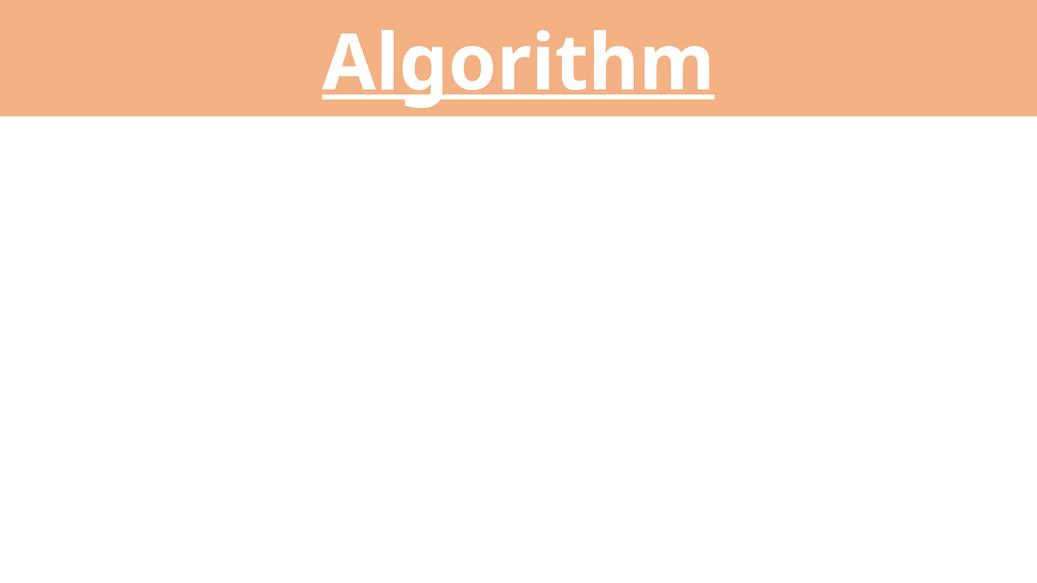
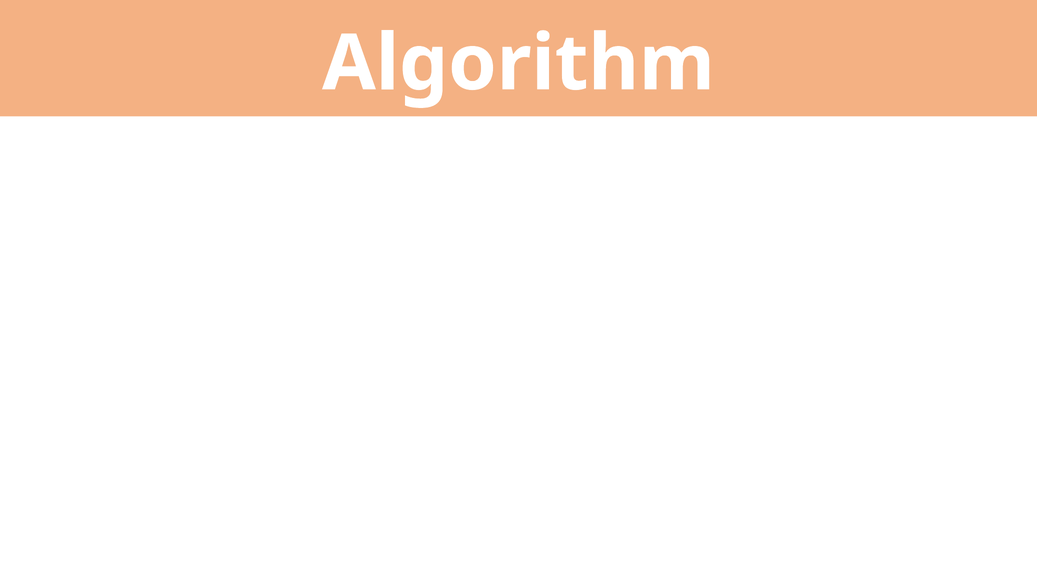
Algorithm underline: present -> none (518, 64)
